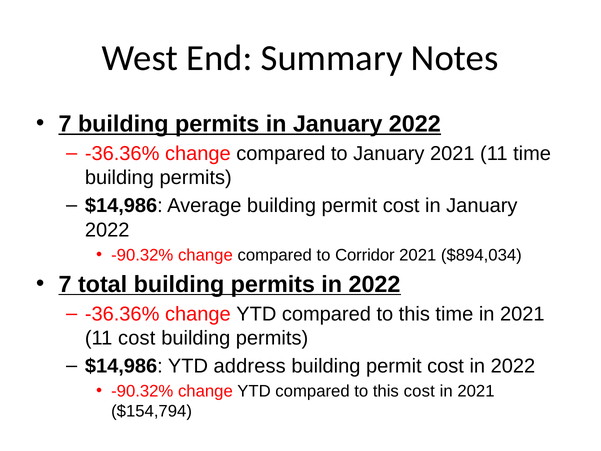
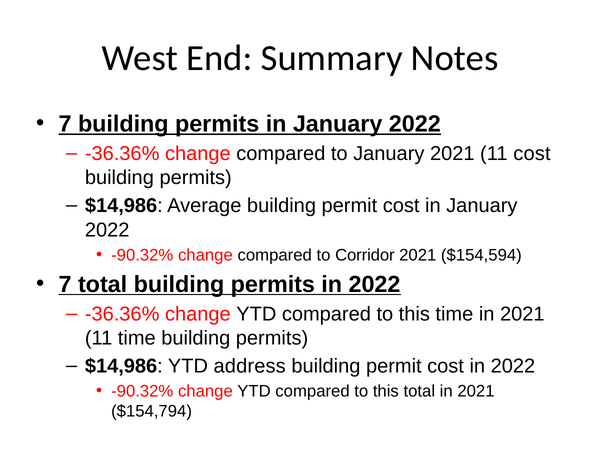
11 time: time -> cost (532, 154)
$894,034: $894,034 -> $154,594 (481, 255)
11 cost: cost -> time (137, 338)
this cost: cost -> total (419, 391)
